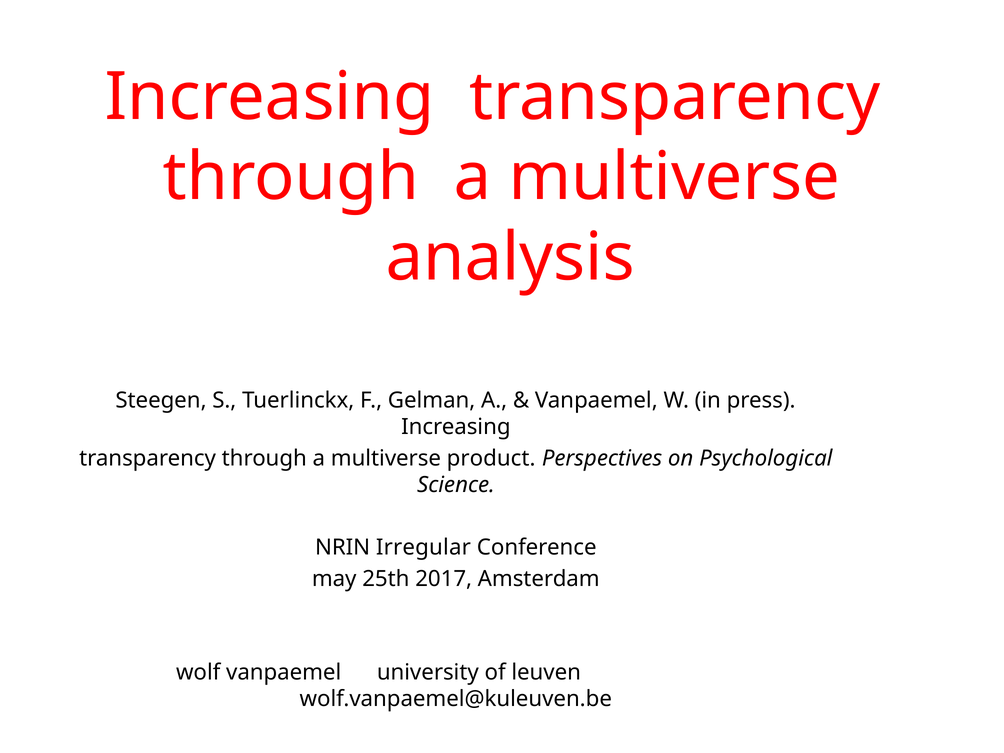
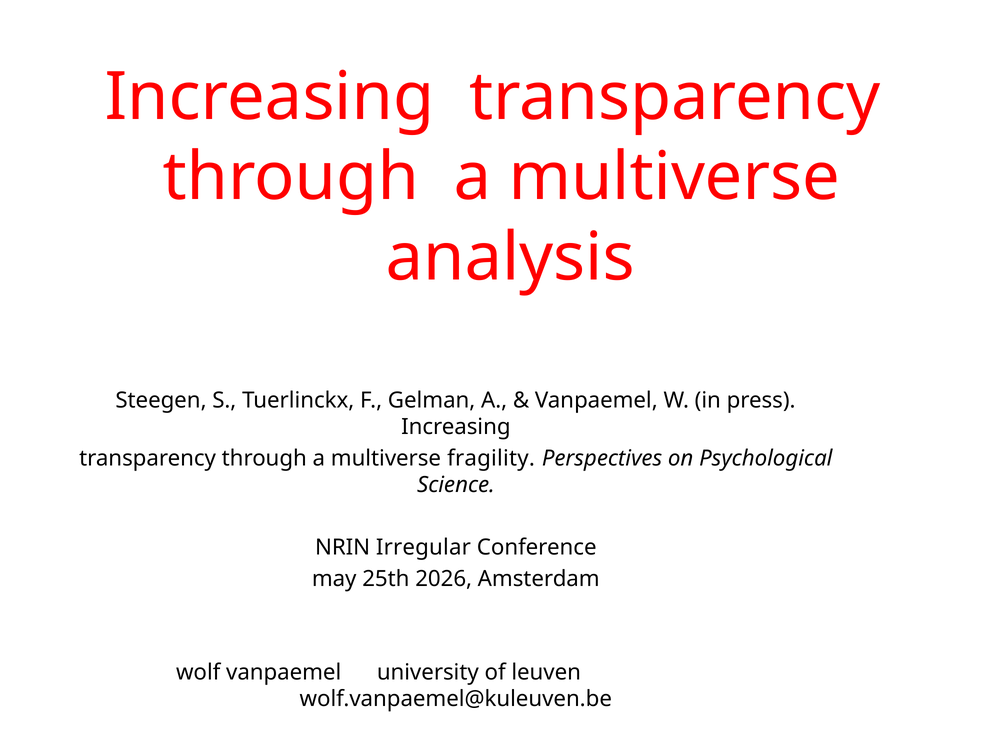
product: product -> fragility (491, 458)
2017: 2017 -> 2026 (444, 579)
